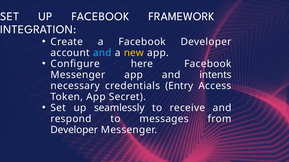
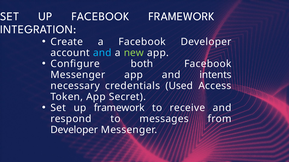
new colour: yellow -> light green (134, 53)
here: here -> both (142, 64)
Entry: Entry -> Used (179, 86)
up seamlessly: seamlessly -> framework (119, 108)
